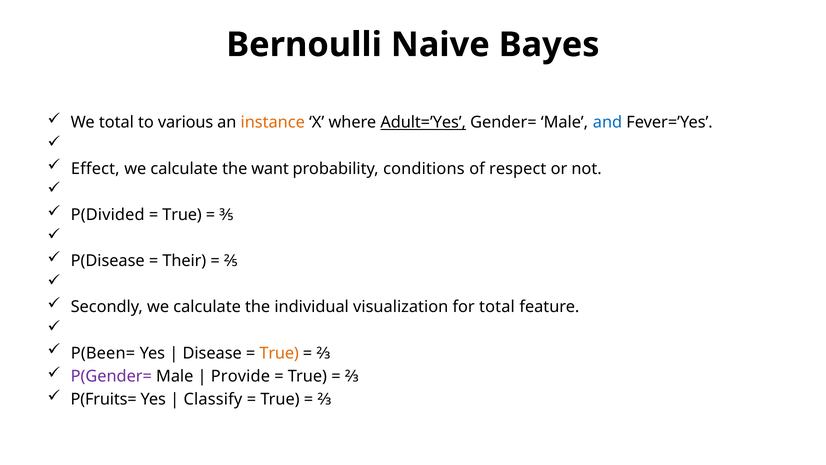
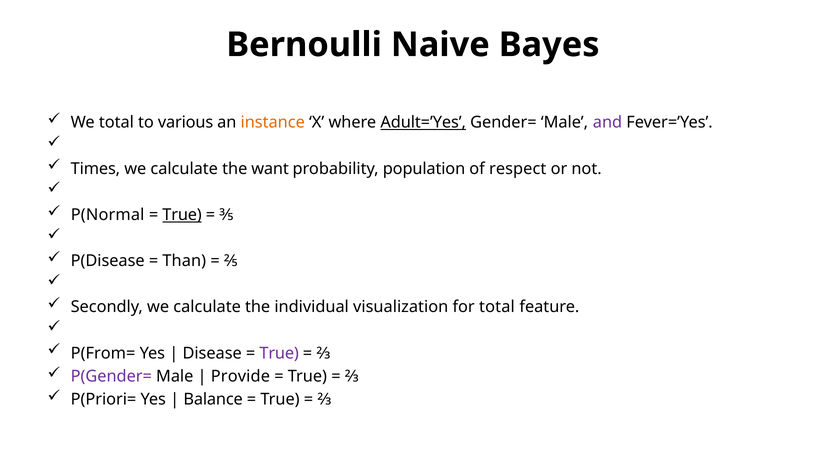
and colour: blue -> purple (607, 122)
Effect: Effect -> Times (95, 169)
conditions: conditions -> population (424, 169)
P(Divided: P(Divided -> P(Normal (108, 215)
True underline: none -> present (182, 215)
Their: Their -> Than (184, 261)
P(Been=: P(Been= -> P(From= (103, 353)
True colour: orange -> purple (279, 353)
P(Fruits=: P(Fruits= -> P(Priori= (104, 399)
Classify: Classify -> Balance (213, 399)
